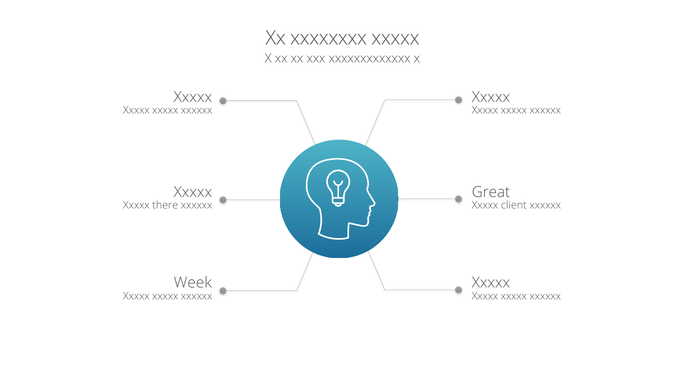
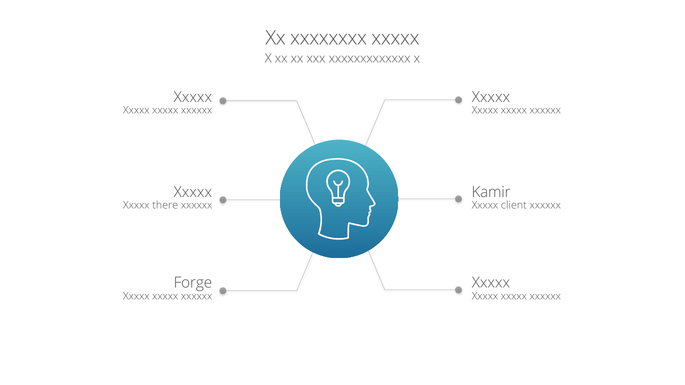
Great: Great -> Kamir (491, 192)
Week: Week -> Forge (193, 283)
